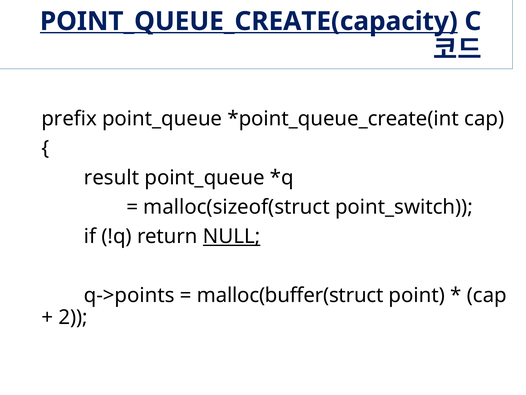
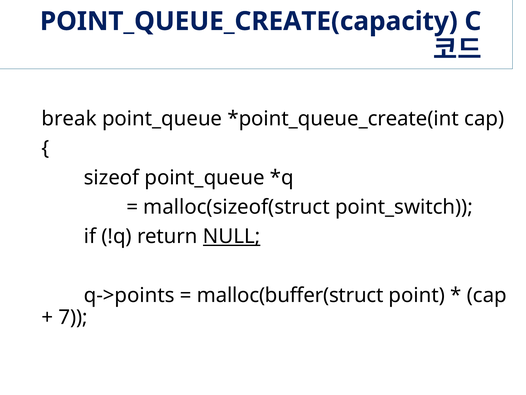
POINT_QUEUE_CREATE(capacity underline: present -> none (249, 21)
prefix: prefix -> break (69, 119)
result: result -> sizeof (112, 177)
2: 2 -> 7 (73, 317)
